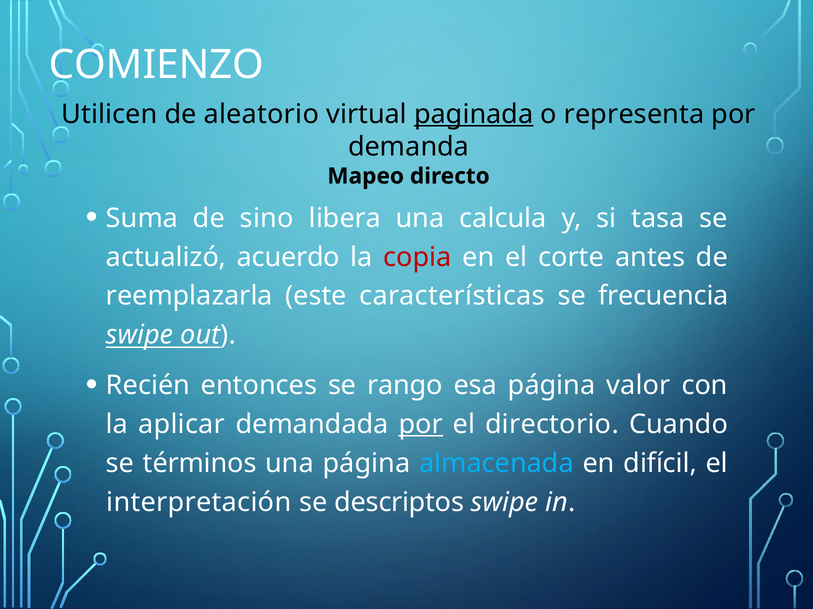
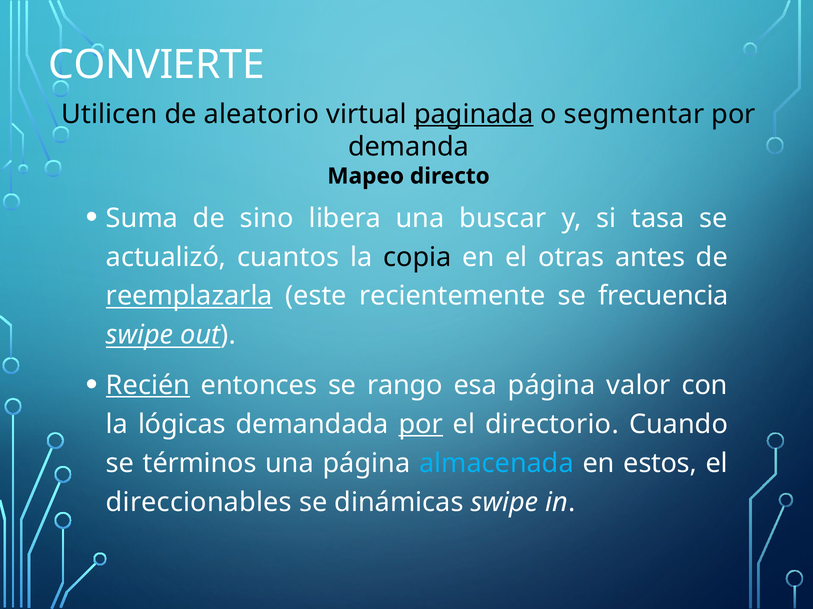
COMIENZO: COMIENZO -> CONVIERTE (157, 65)
representa: representa -> segmentar (634, 114)
calcula: calcula -> buscar (503, 218)
acuerdo: acuerdo -> cuantos (288, 257)
copia colour: red -> black (417, 257)
corte: corte -> otras (571, 257)
reemplazarla underline: none -> present (189, 296)
características: características -> recientemente (452, 296)
Recién underline: none -> present (148, 386)
aplicar: aplicar -> lógicas (182, 425)
difícil: difícil -> estos (660, 464)
interpretación: interpretación -> direccionables (199, 503)
descriptos: descriptos -> dinámicas (399, 503)
